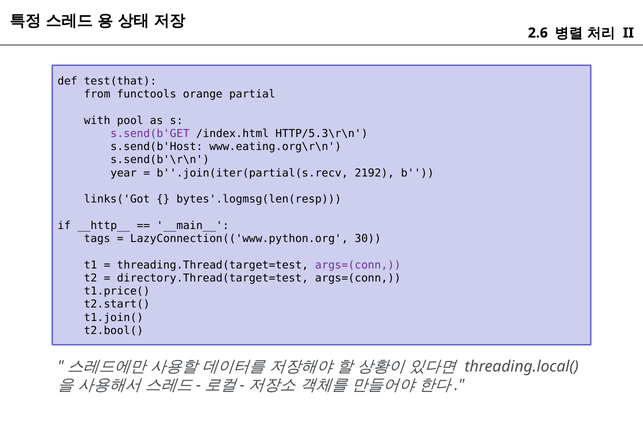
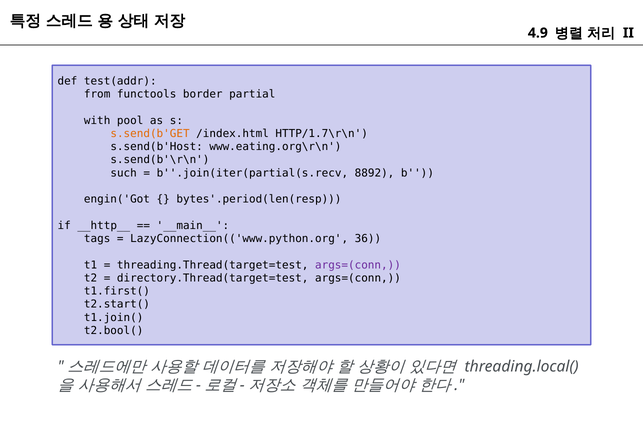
2.6: 2.6 -> 4.9 (538, 33)
test(that: test(that -> test(addr (120, 81)
orange: orange -> border (203, 94)
s.send(b'GET colour: purple -> orange (150, 134)
HTTP/5.3\r\n: HTTP/5.3\r\n -> HTTP/1.7\r\n (322, 134)
year: year -> such (124, 173)
2192: 2192 -> 8892 (375, 173)
links('Got: links('Got -> engin('Got (117, 199)
bytes'.logmsg(len(resp: bytes'.logmsg(len(resp -> bytes'.period(len(resp (259, 199)
30: 30 -> 36 (368, 239)
t1.price(: t1.price( -> t1.first( (117, 291)
